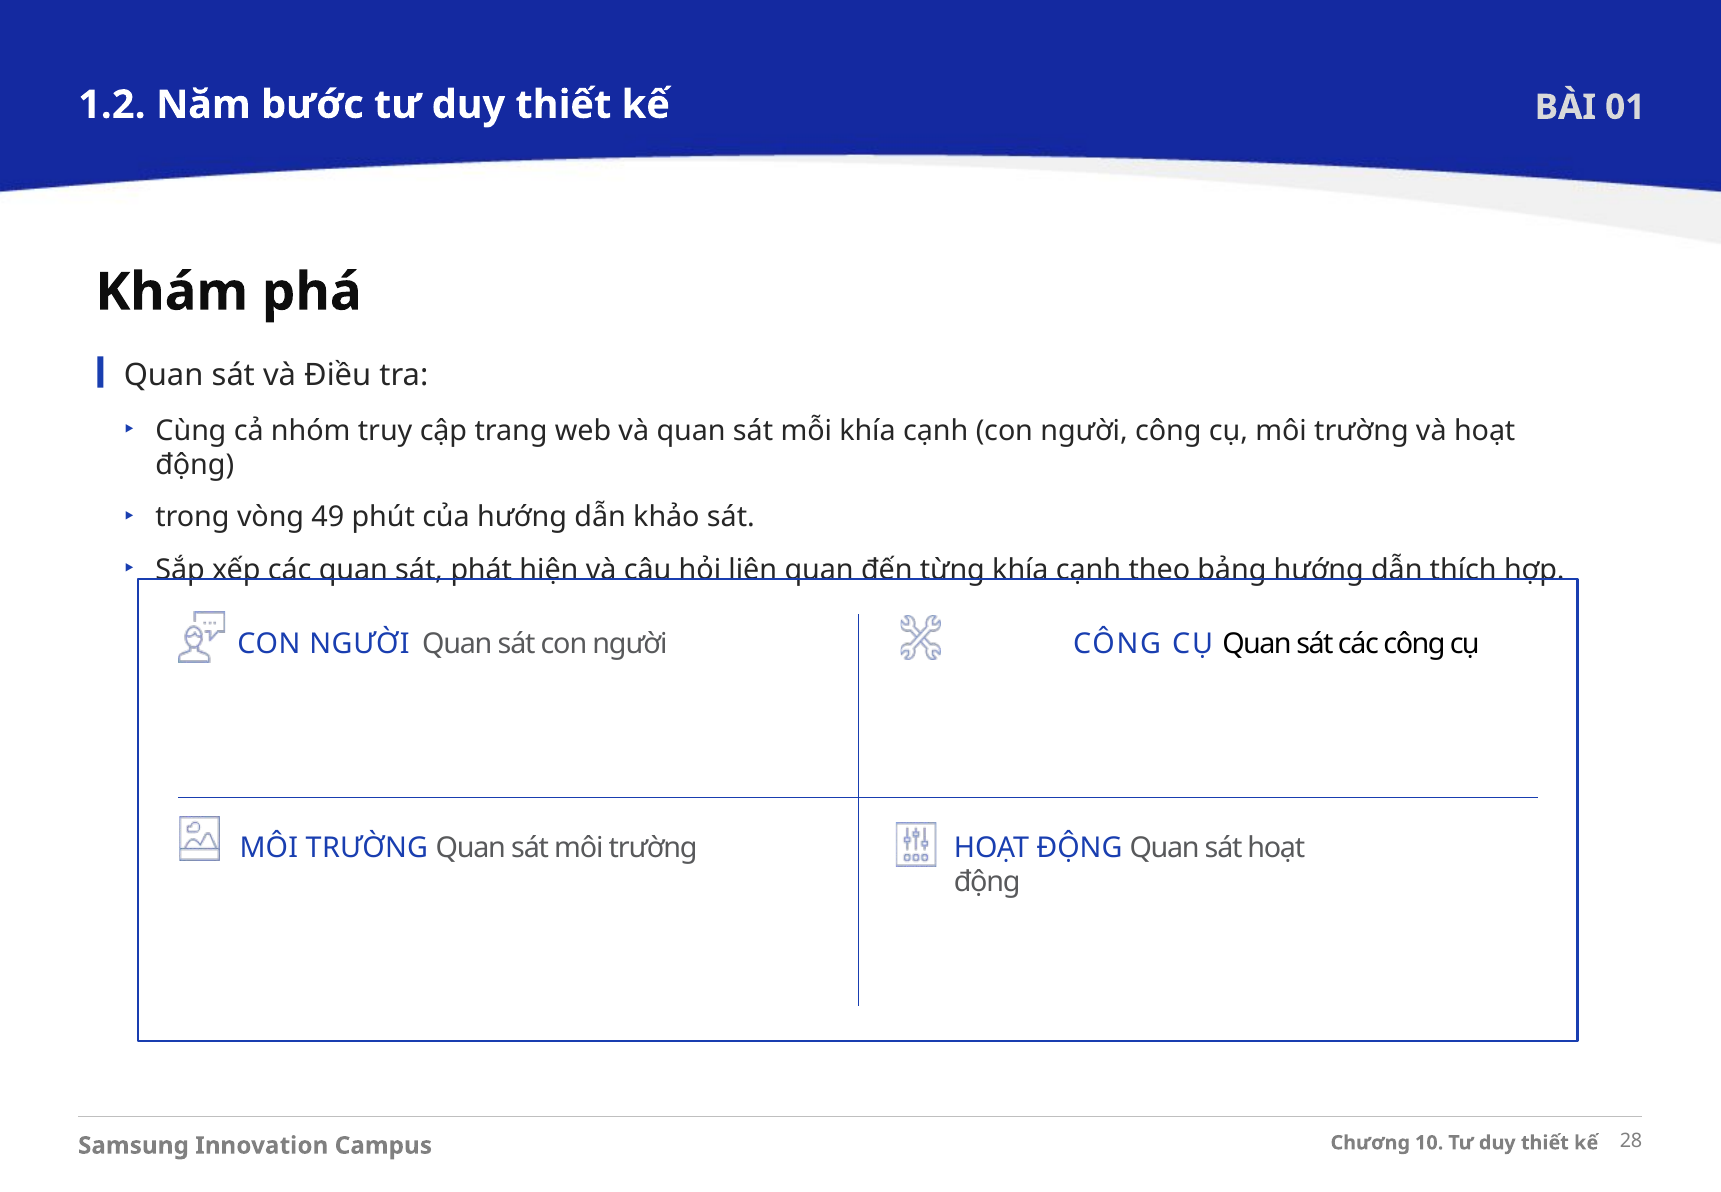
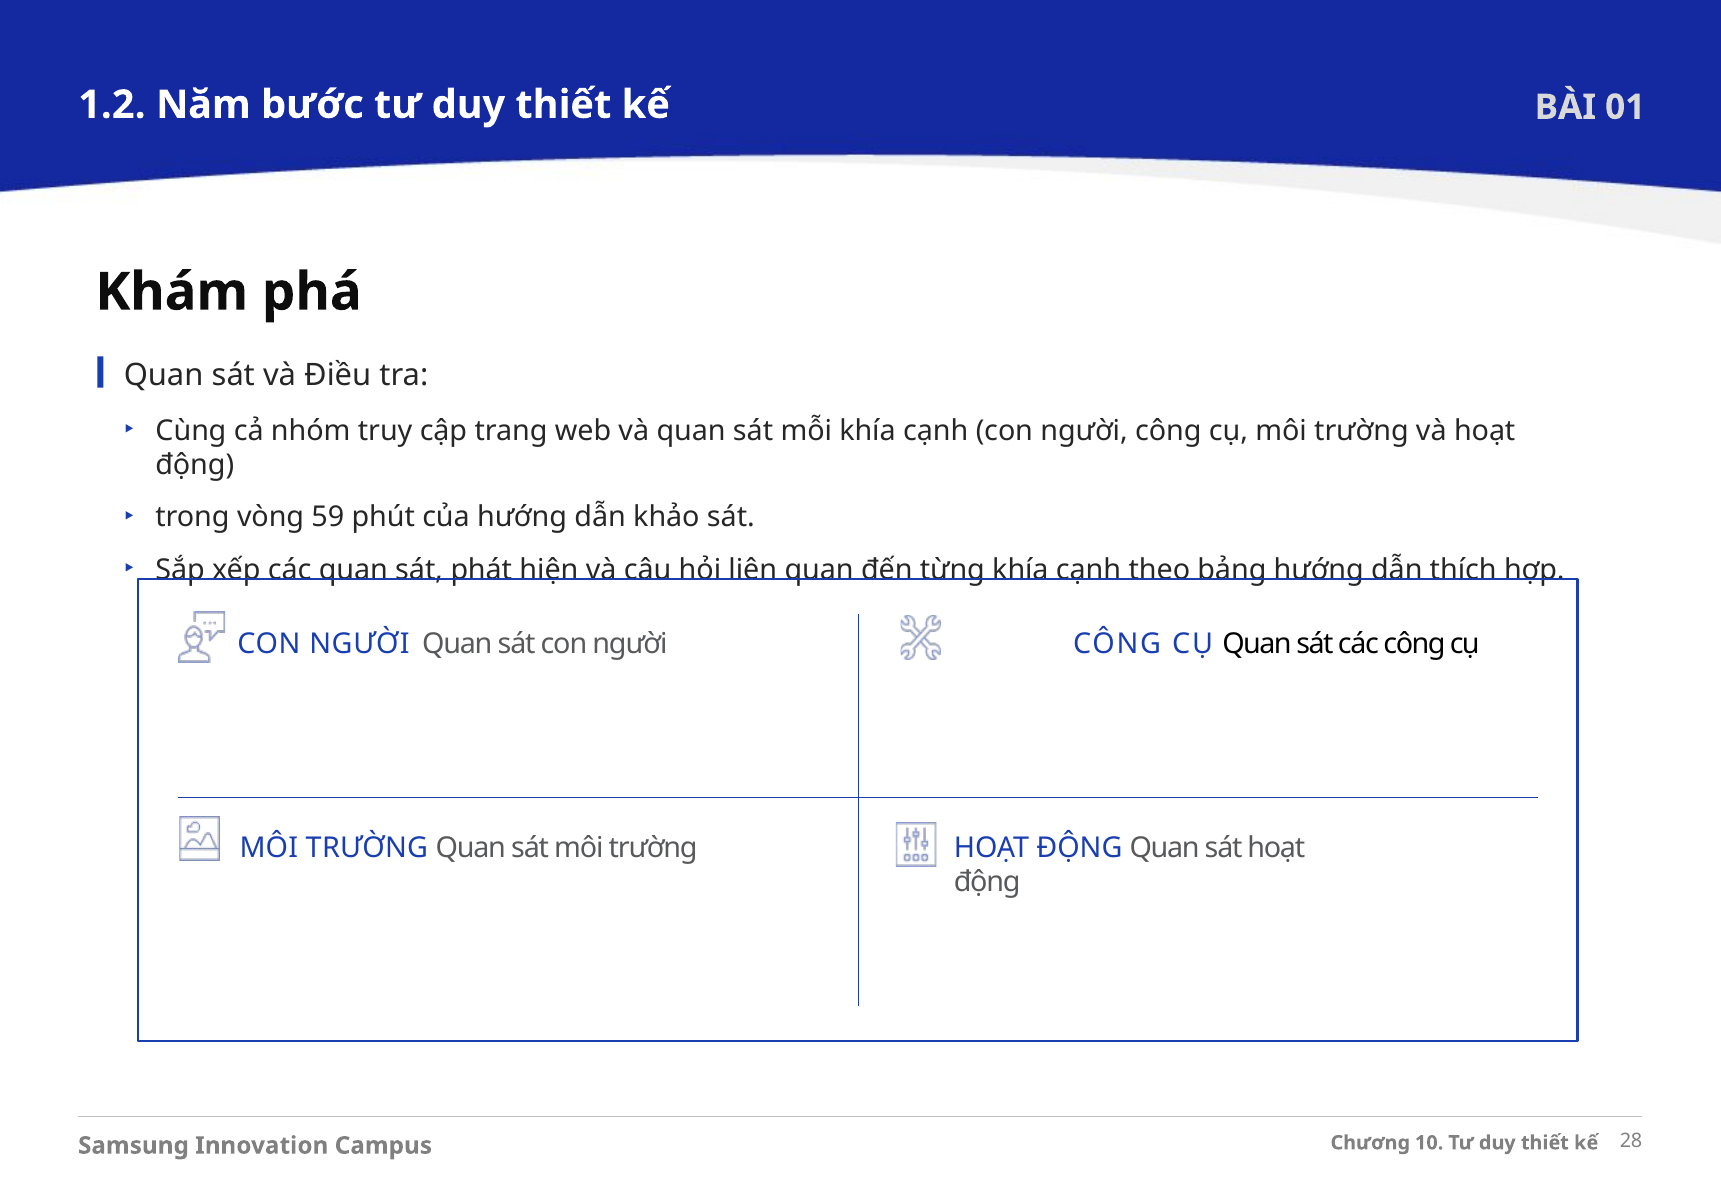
49: 49 -> 59 (328, 517)
